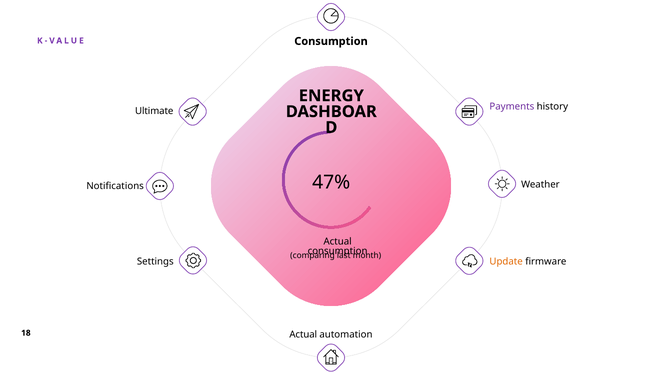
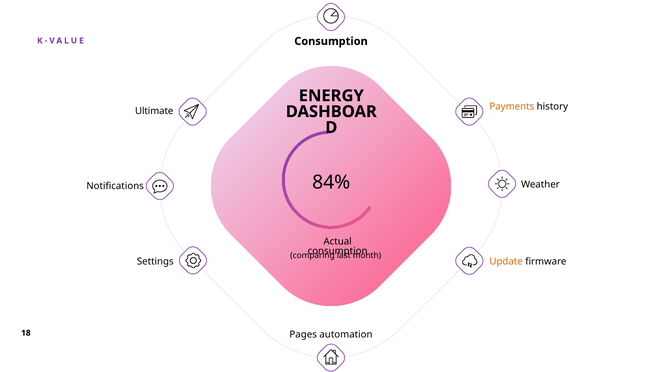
Payments colour: purple -> orange (512, 107)
47%: 47% -> 84% (331, 183)
Actual: Actual -> Pages (303, 335)
